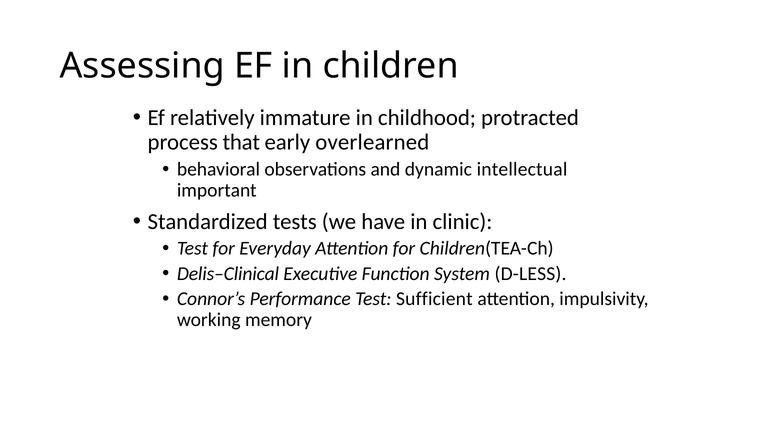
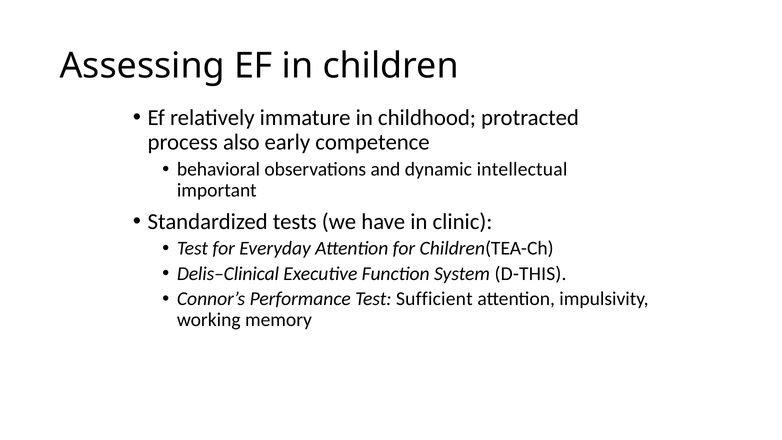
that: that -> also (241, 142)
overlearned: overlearned -> competence (372, 142)
D-LESS: D-LESS -> D-THIS (531, 274)
